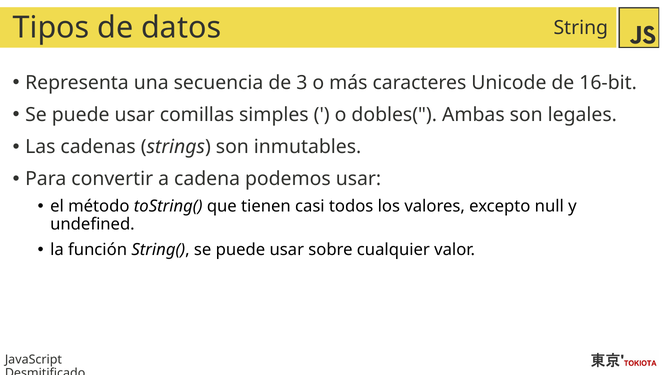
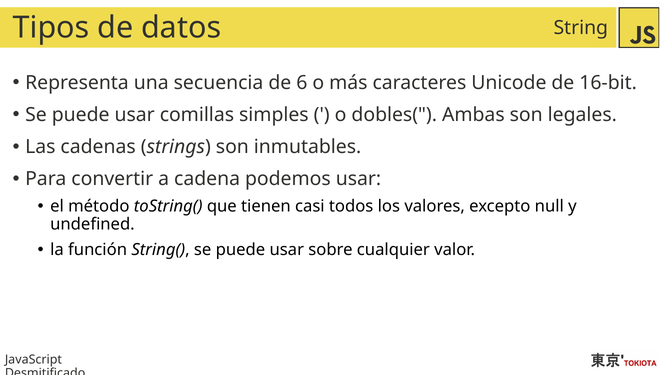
3: 3 -> 6 (302, 83)
